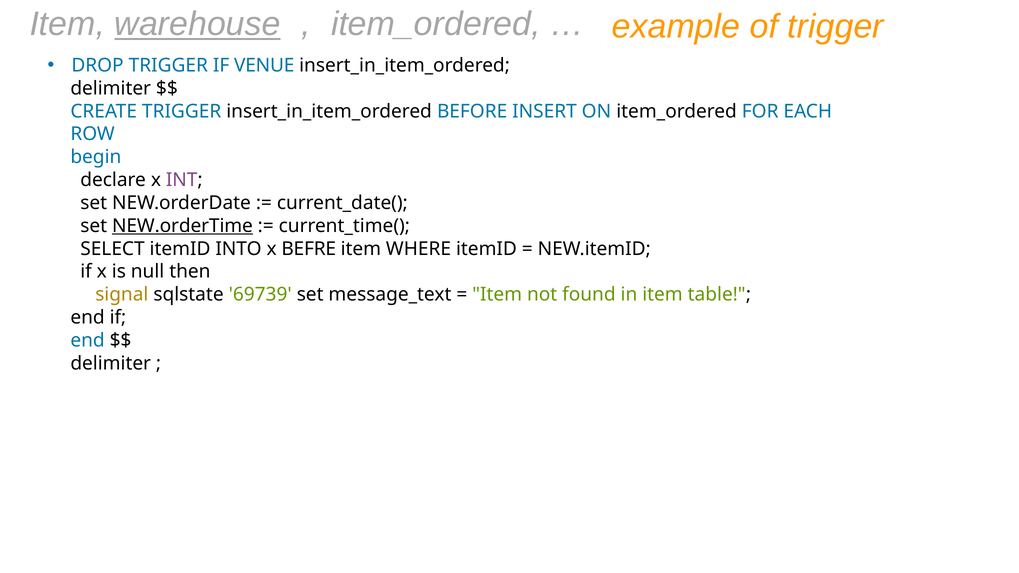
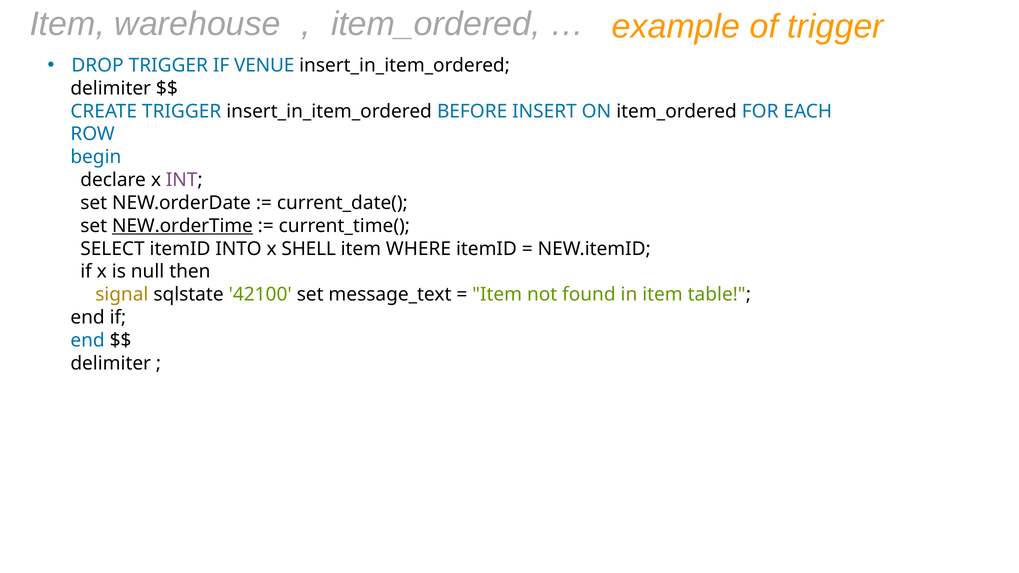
warehouse underline: present -> none (198, 24)
BEFRE: BEFRE -> SHELL (309, 249)
69739: 69739 -> 42100 (260, 295)
